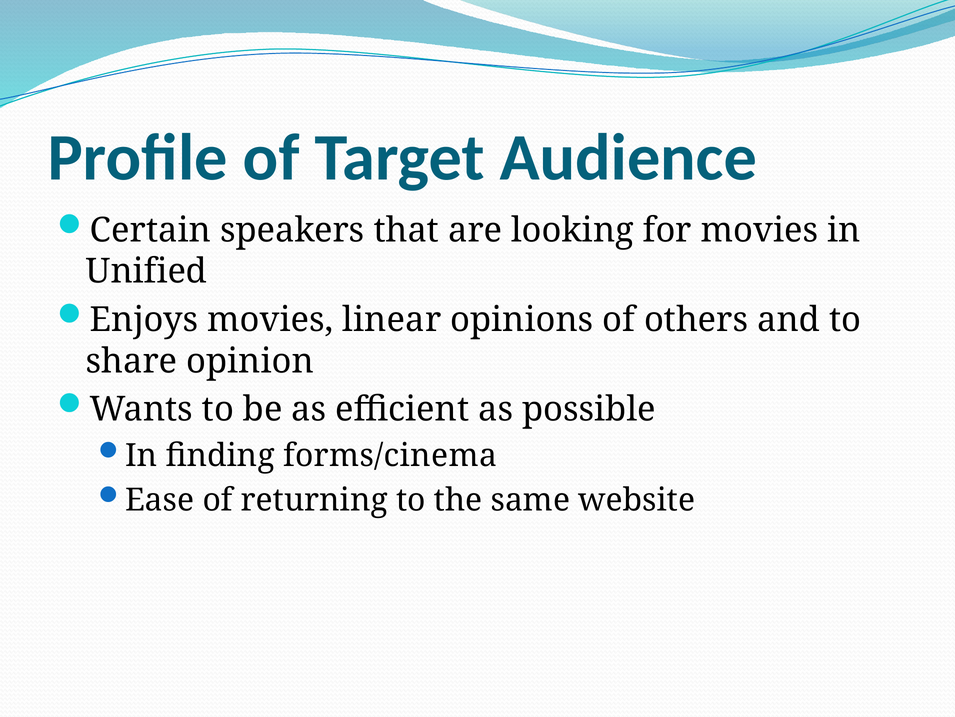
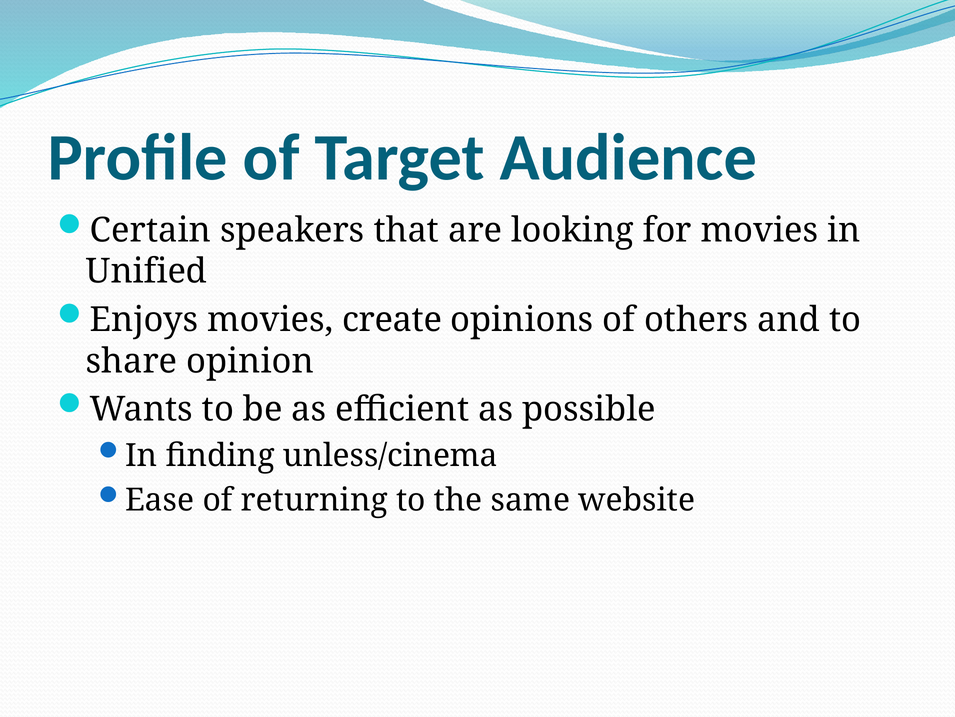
linear: linear -> create (392, 320)
forms/cinema: forms/cinema -> unless/cinema (390, 455)
